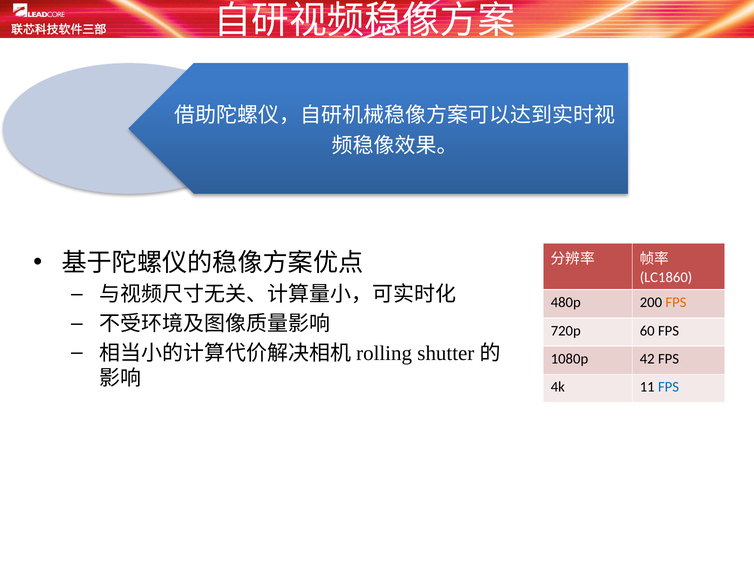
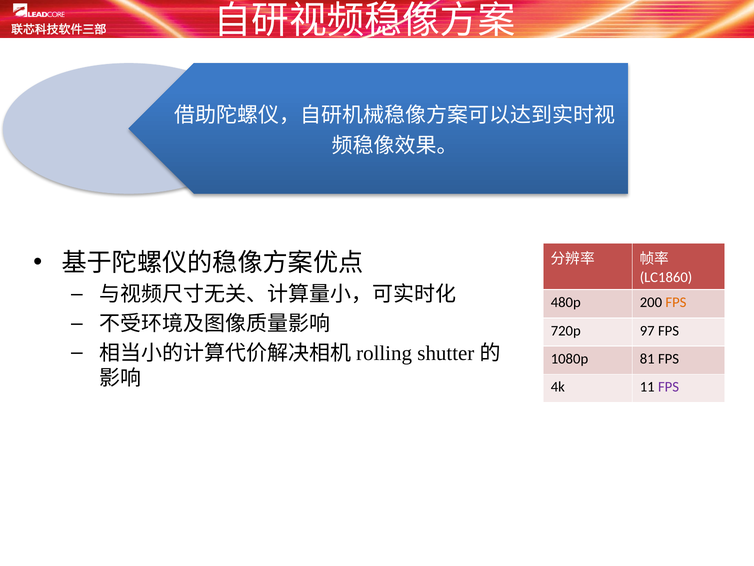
60: 60 -> 97 (647, 330)
42: 42 -> 81 (647, 359)
FPS colour: blue -> purple (669, 387)
